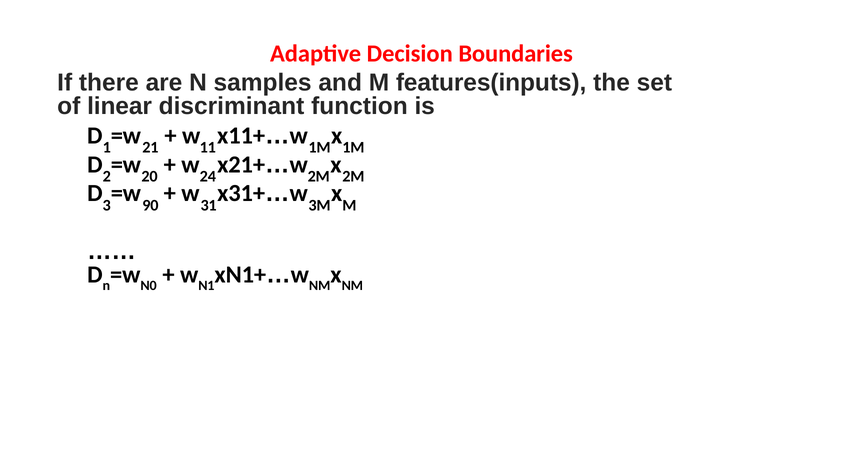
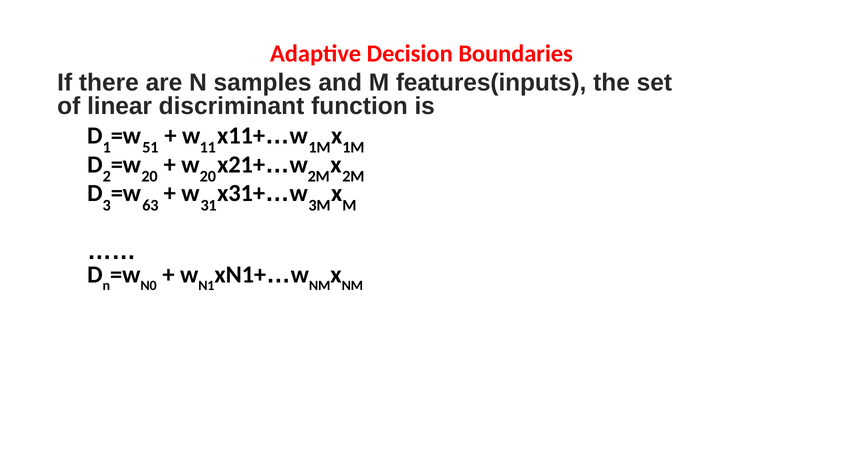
21: 21 -> 51 (150, 147)
20 24: 24 -> 20 (208, 176)
90: 90 -> 63 (150, 205)
